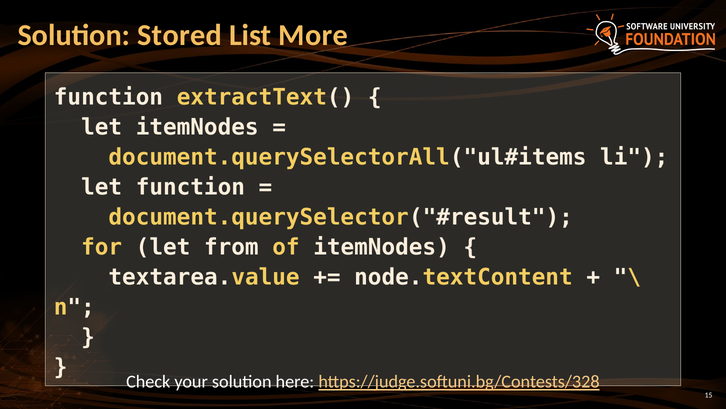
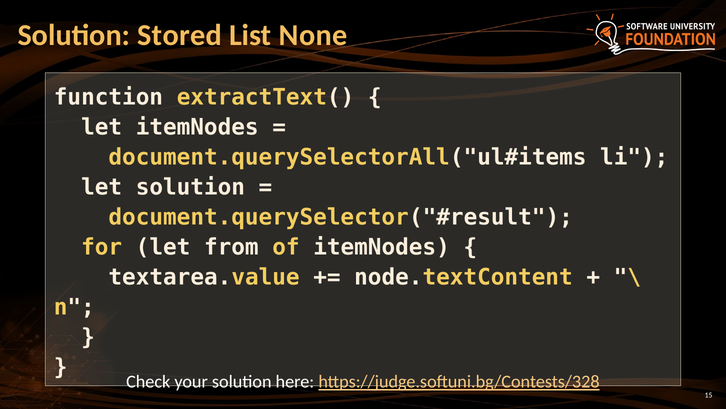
More: More -> None (313, 35)
let function: function -> solution (190, 187)
